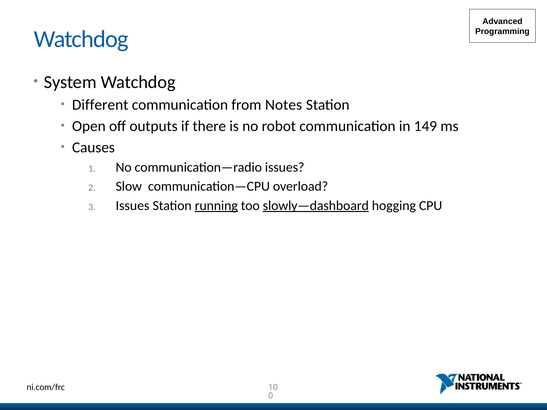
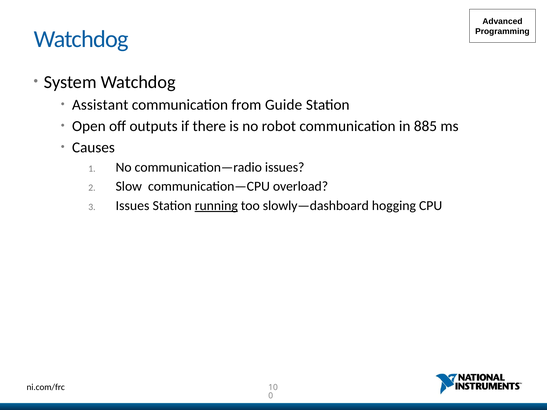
Different: Different -> Assistant (100, 105)
Notes: Notes -> Guide (284, 105)
149: 149 -> 885 (425, 126)
slowly—dashboard underline: present -> none (316, 206)
